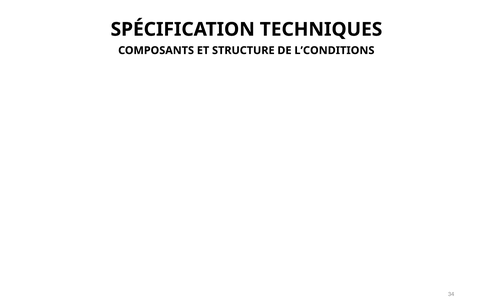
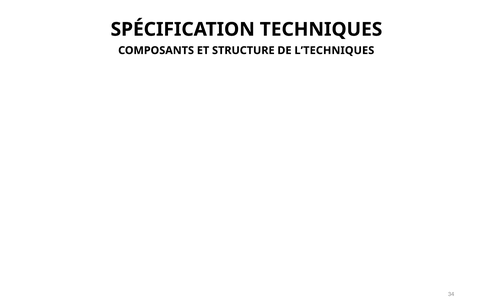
L’CONDITIONS: L’CONDITIONS -> L’TECHNIQUES (334, 50)
